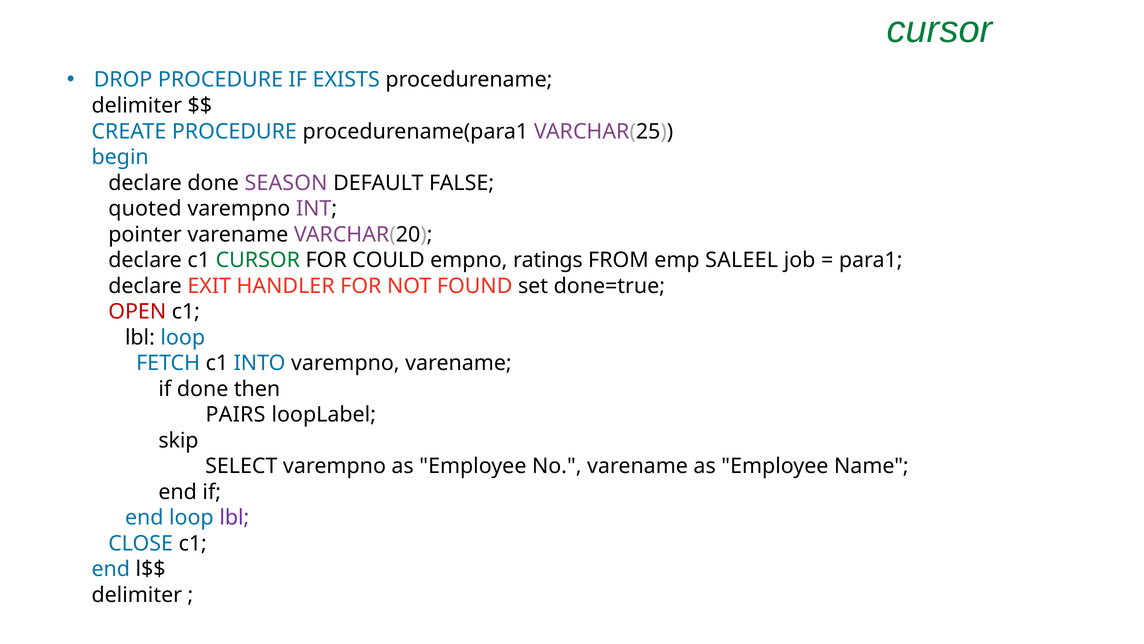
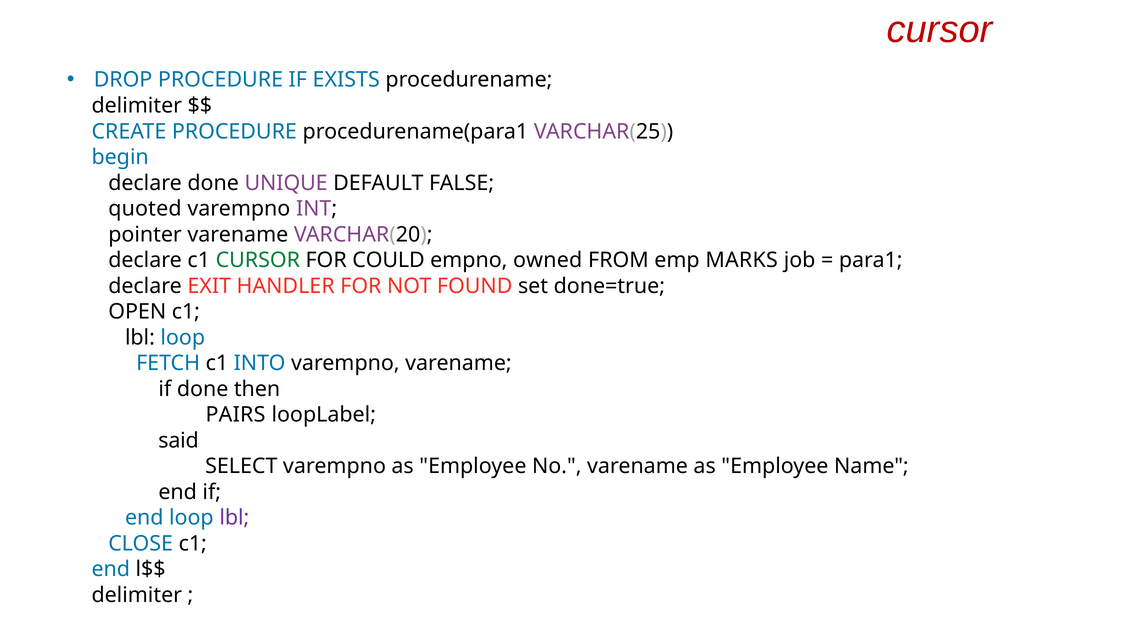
cursor colour: green -> red (940, 30)
SEASON: SEASON -> UNIQUE (286, 183)
ratings: ratings -> owned (548, 260)
SALEEL: SALEEL -> MARKS (742, 260)
OPEN colour: red -> black (137, 311)
skip: skip -> said (179, 440)
